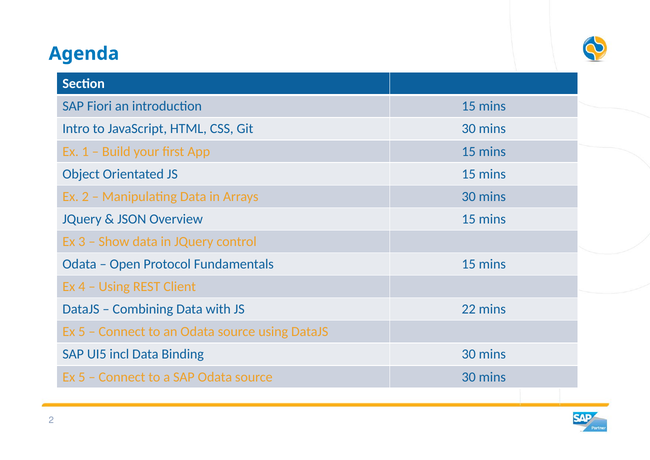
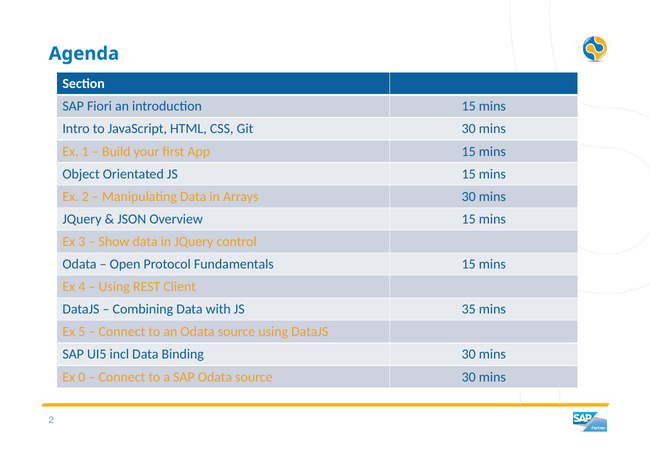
22: 22 -> 35 (469, 309)
5: 5 -> 0 (82, 377)
